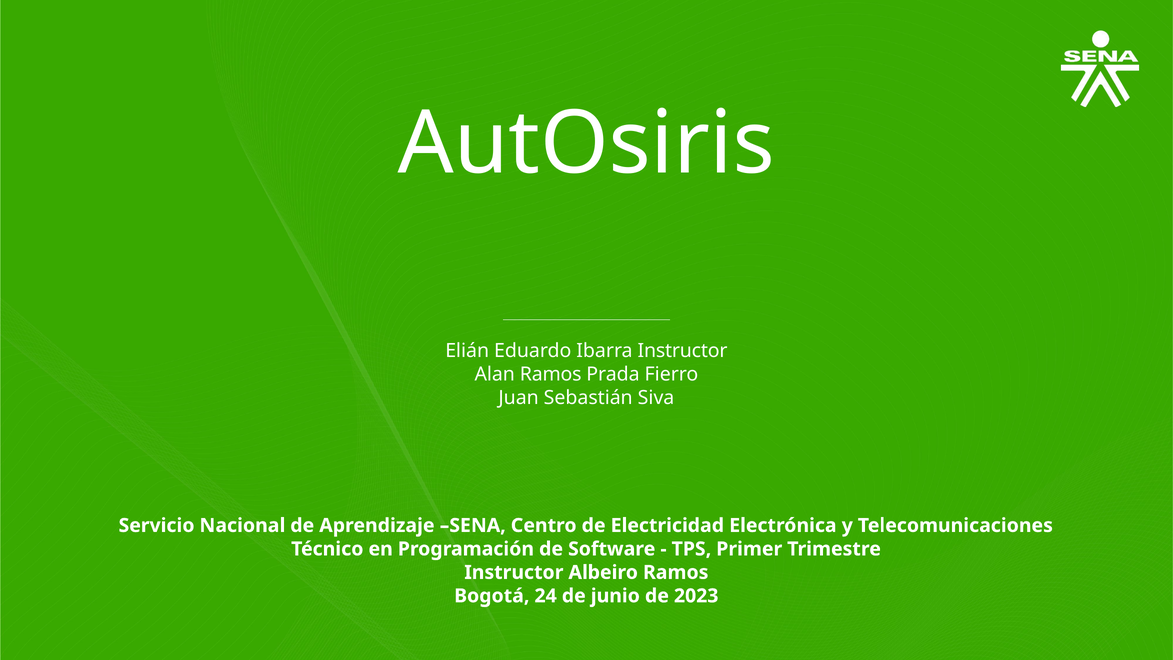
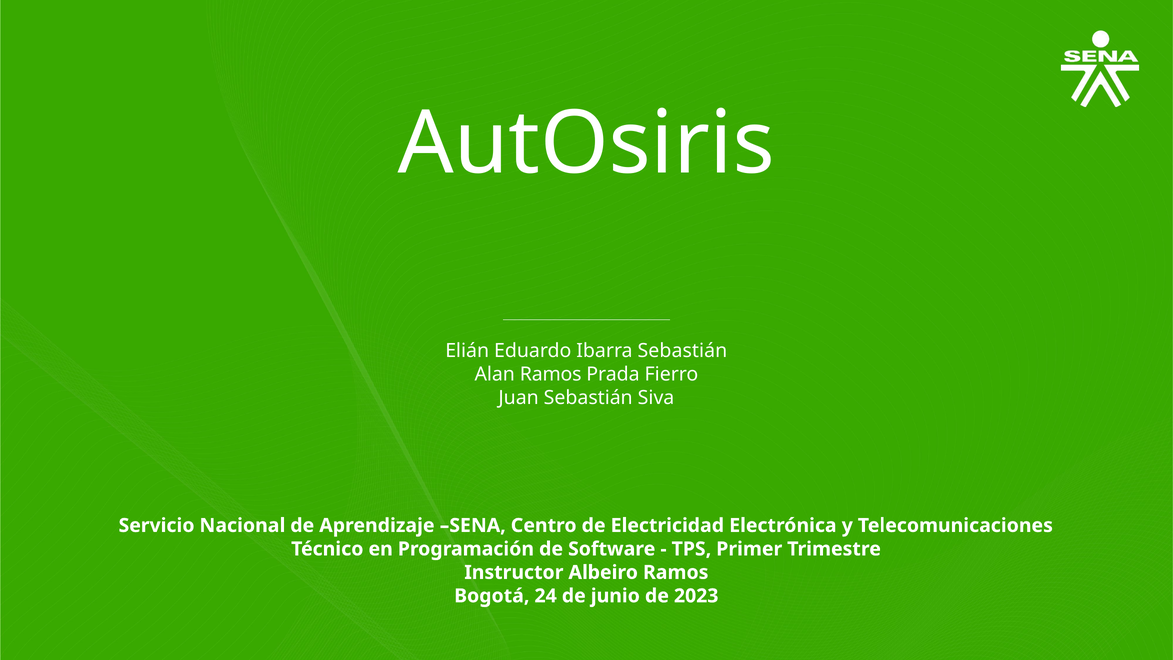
Ibarra Instructor: Instructor -> Sebastián (682, 351)
